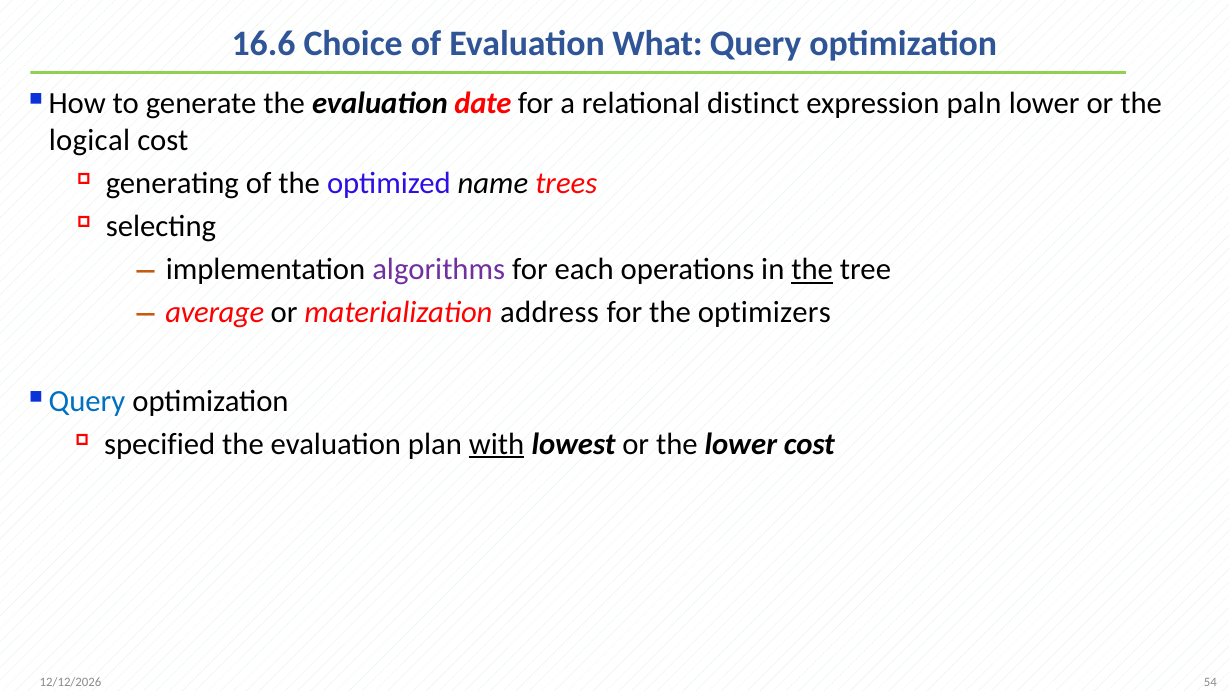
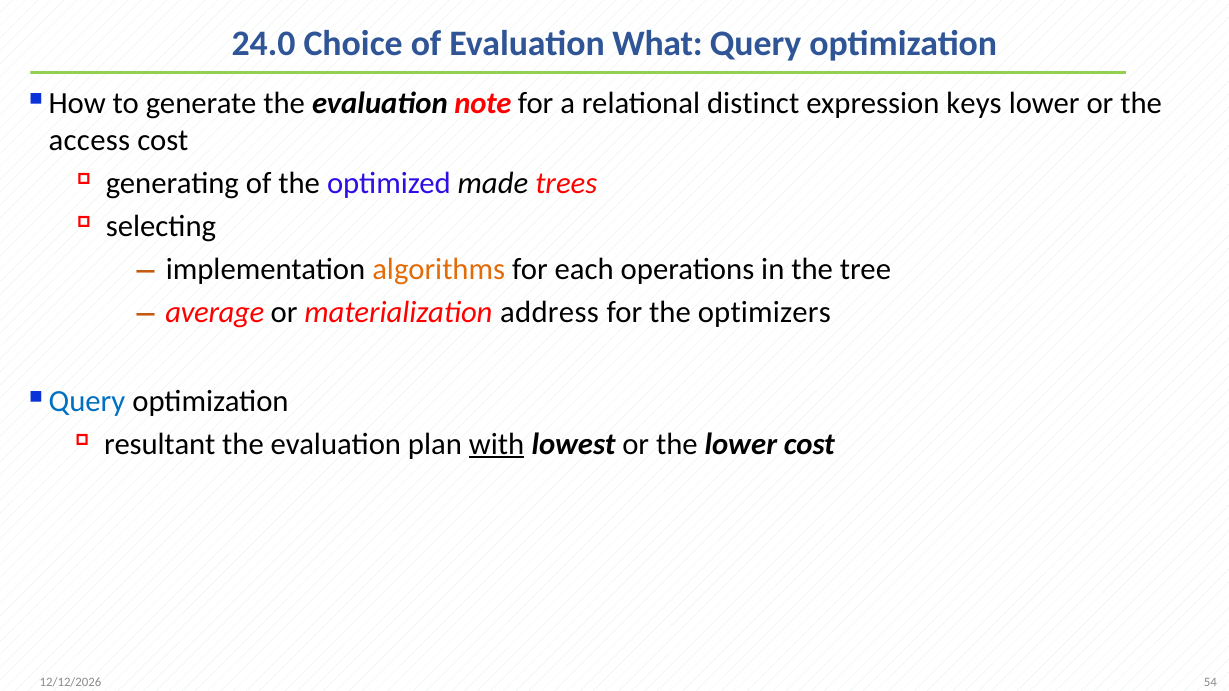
16.6: 16.6 -> 24.0 (264, 43)
date: date -> note (483, 103)
paln: paln -> keys (974, 103)
logical: logical -> access (89, 140)
name: name -> made (493, 183)
algorithms colour: purple -> orange (439, 270)
the underline: present -> none (812, 270)
specified: specified -> resultant (160, 444)
